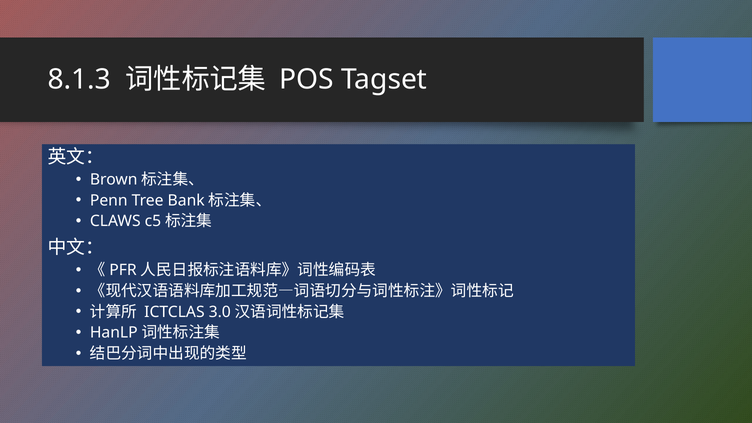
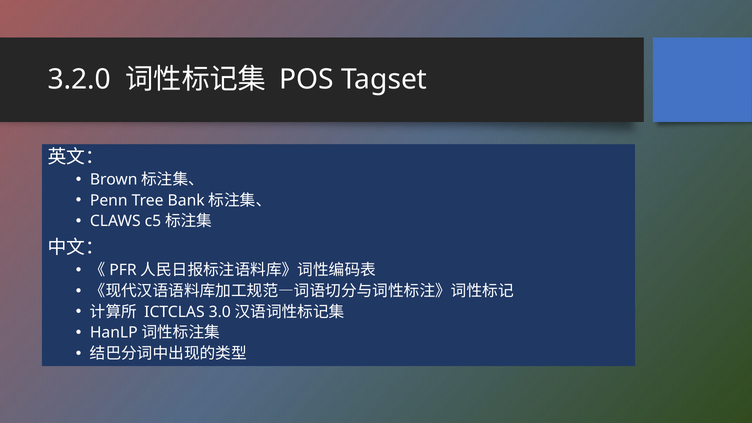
8.1.3: 8.1.3 -> 3.2.0 (79, 80)
